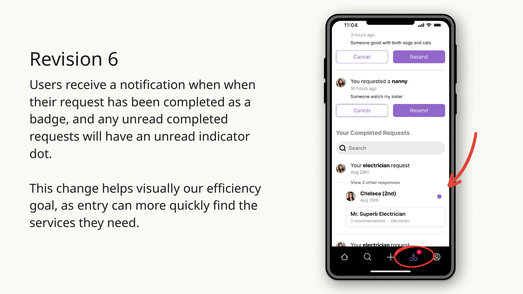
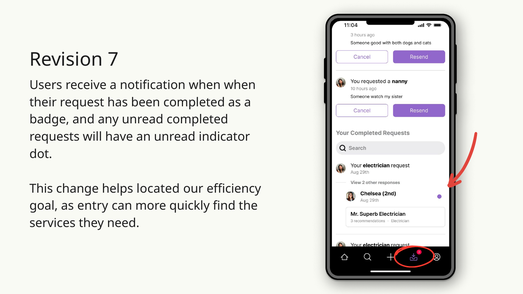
6: 6 -> 7 (113, 60)
visually: visually -> located (158, 189)
